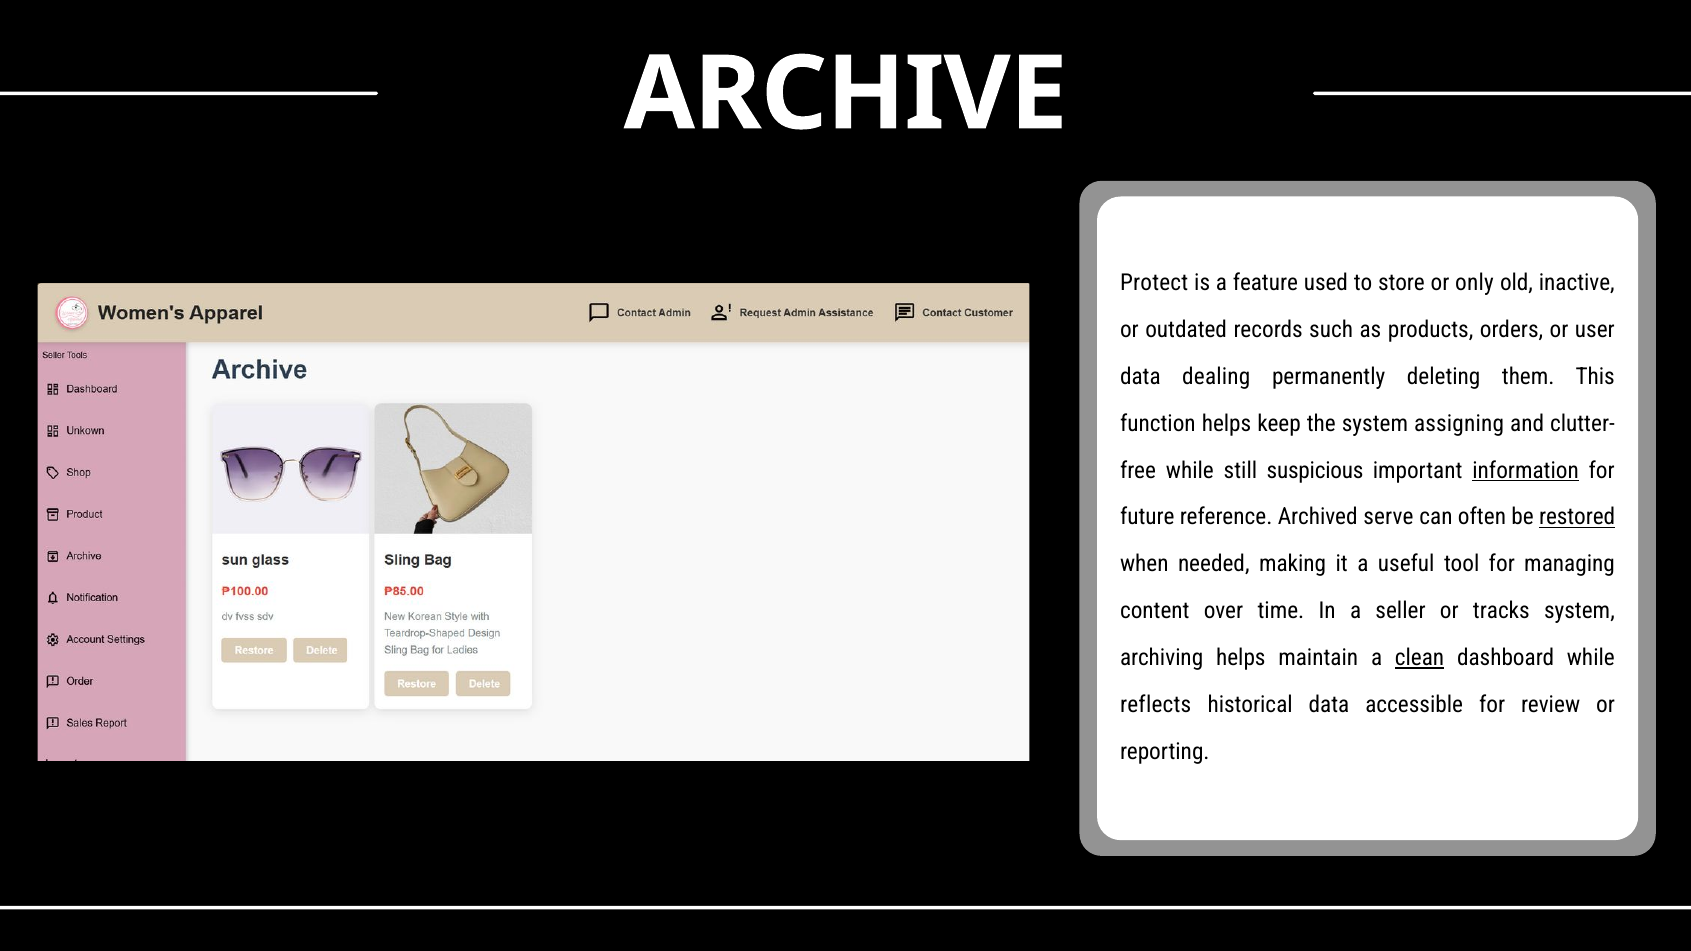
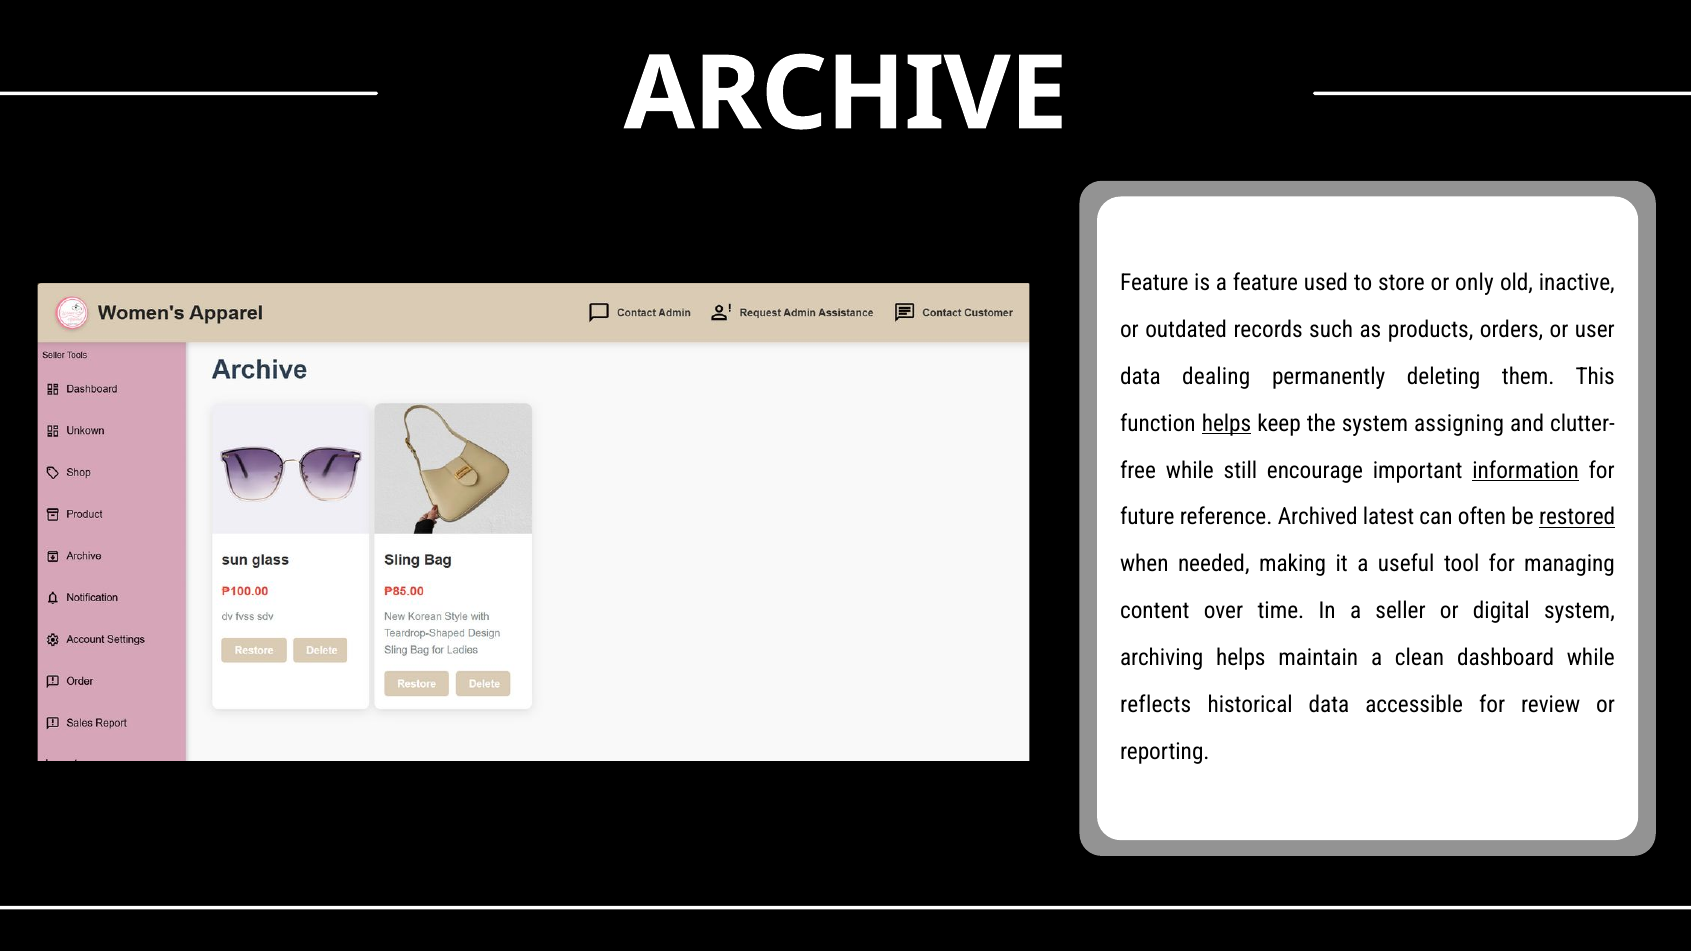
Protect: Protect -> Feature (1154, 283)
helps underline: none -> present (1227, 424)
suspicious: suspicious -> encourage (1315, 471)
serve: serve -> latest (1389, 517)
tracks: tracks -> digital (1501, 611)
clean underline: present -> none (1420, 658)
